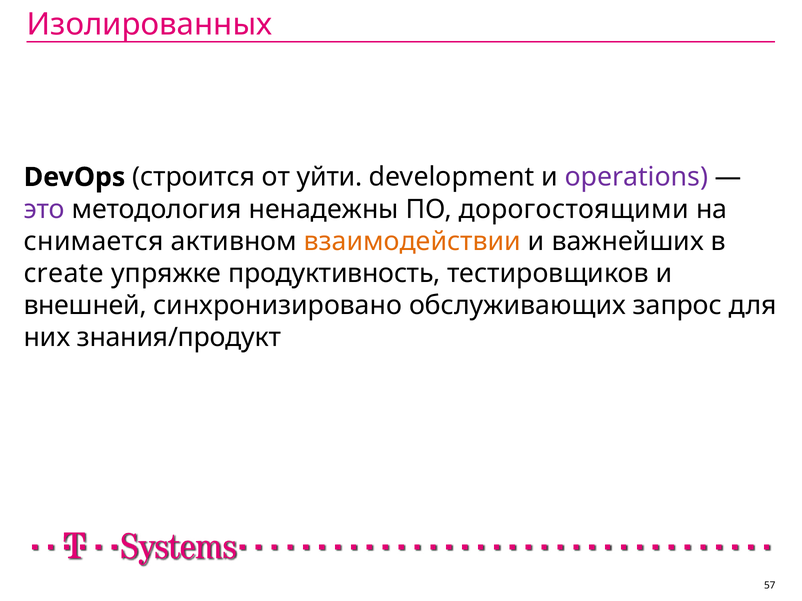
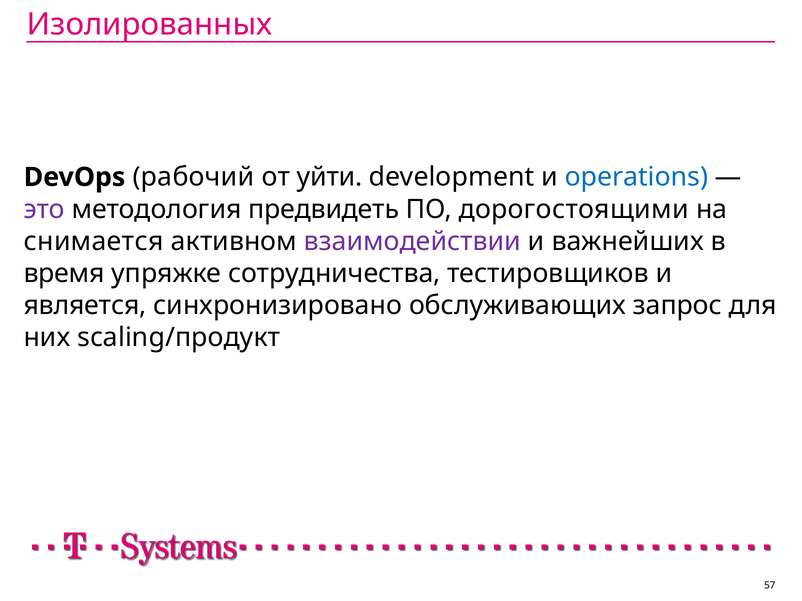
строится: строится -> рабочий (194, 177)
operations colour: purple -> blue (636, 177)
ненадежны: ненадежны -> предвидеть (324, 209)
взаимодействии colour: orange -> purple (412, 241)
create: create -> время (64, 274)
продуктивность: продуктивность -> сотрудничества (334, 274)
внешней: внешней -> является (85, 306)
знания/продукт: знания/продукт -> scaling/продукт (179, 338)
